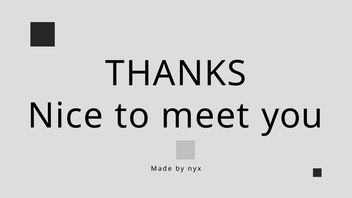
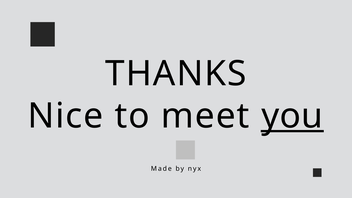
you underline: none -> present (292, 116)
